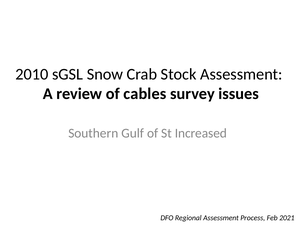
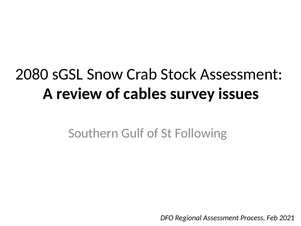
2010: 2010 -> 2080 (32, 74)
Increased: Increased -> Following (201, 133)
